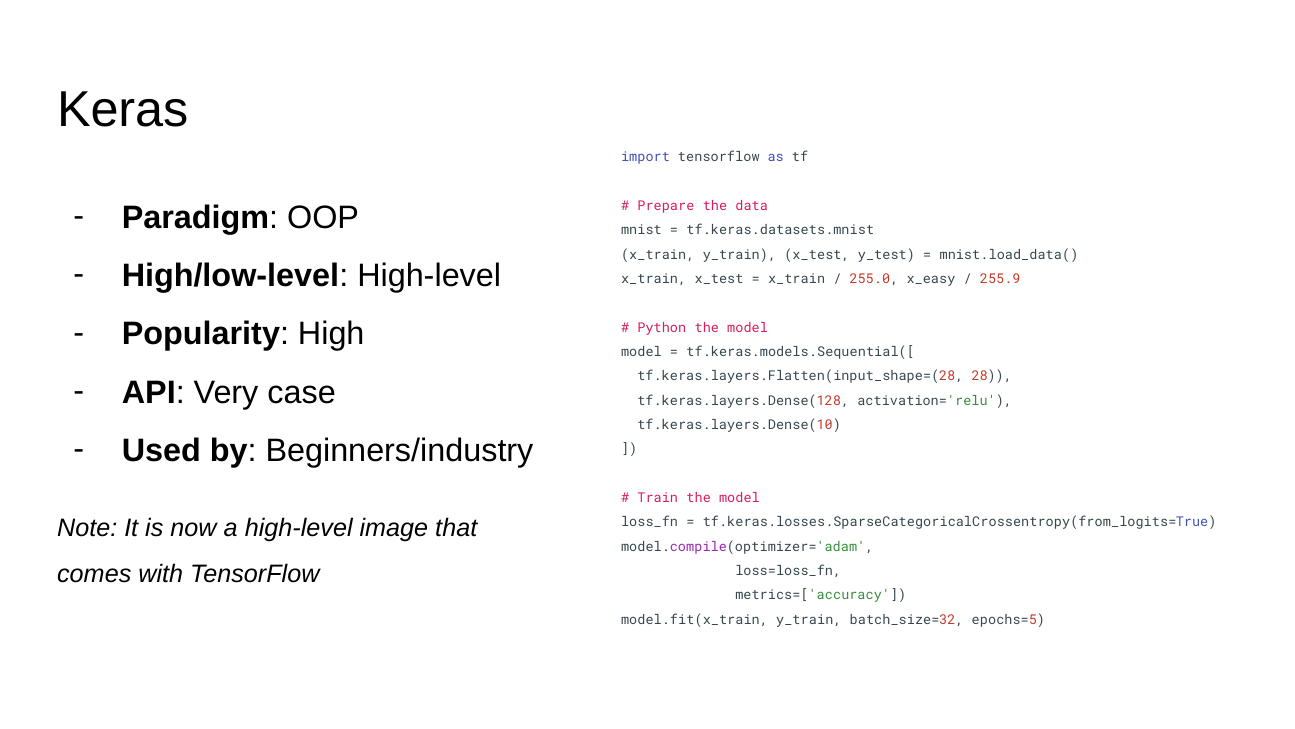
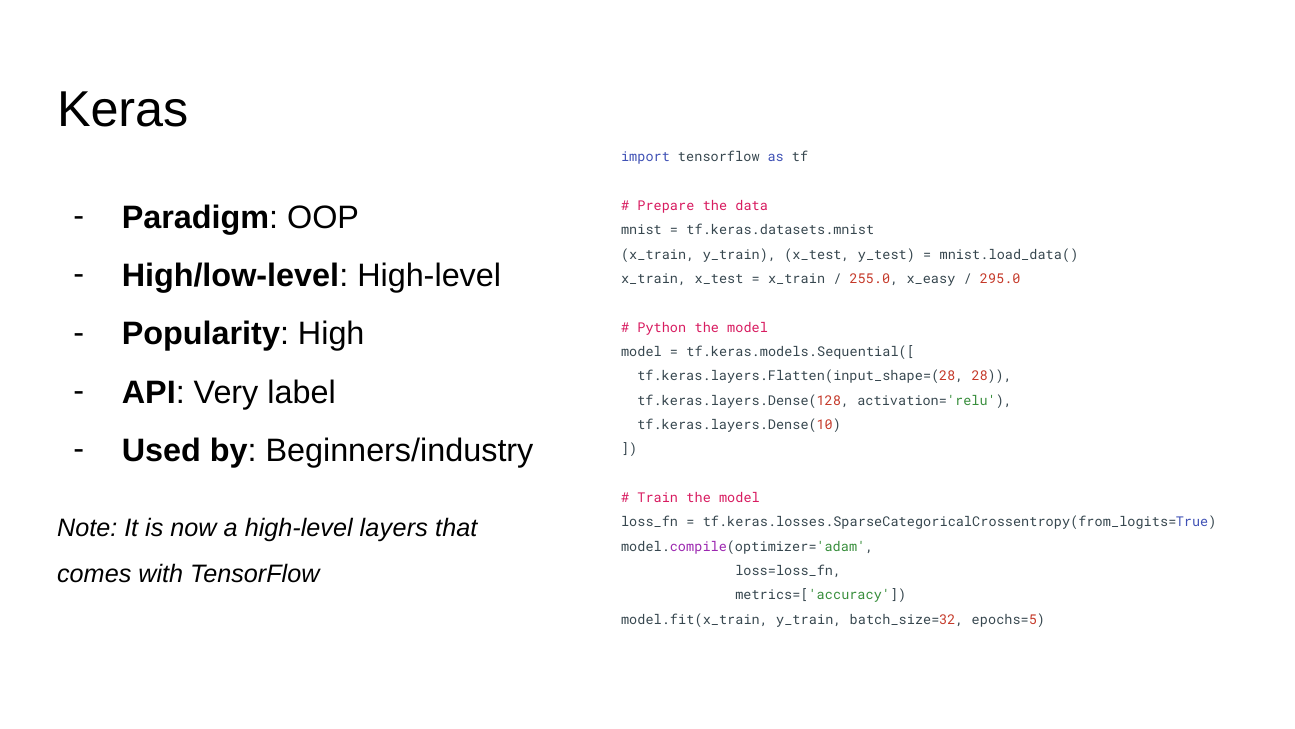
255.9: 255.9 -> 295.0 (1000, 279)
case: case -> label (302, 392)
image: image -> layers (394, 528)
